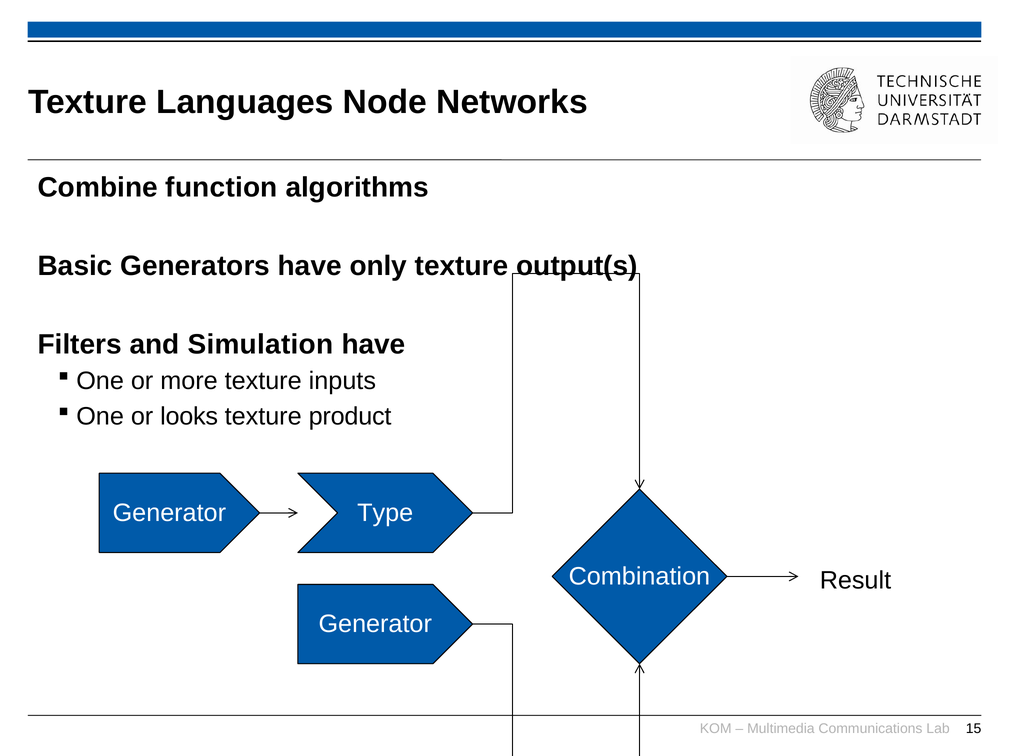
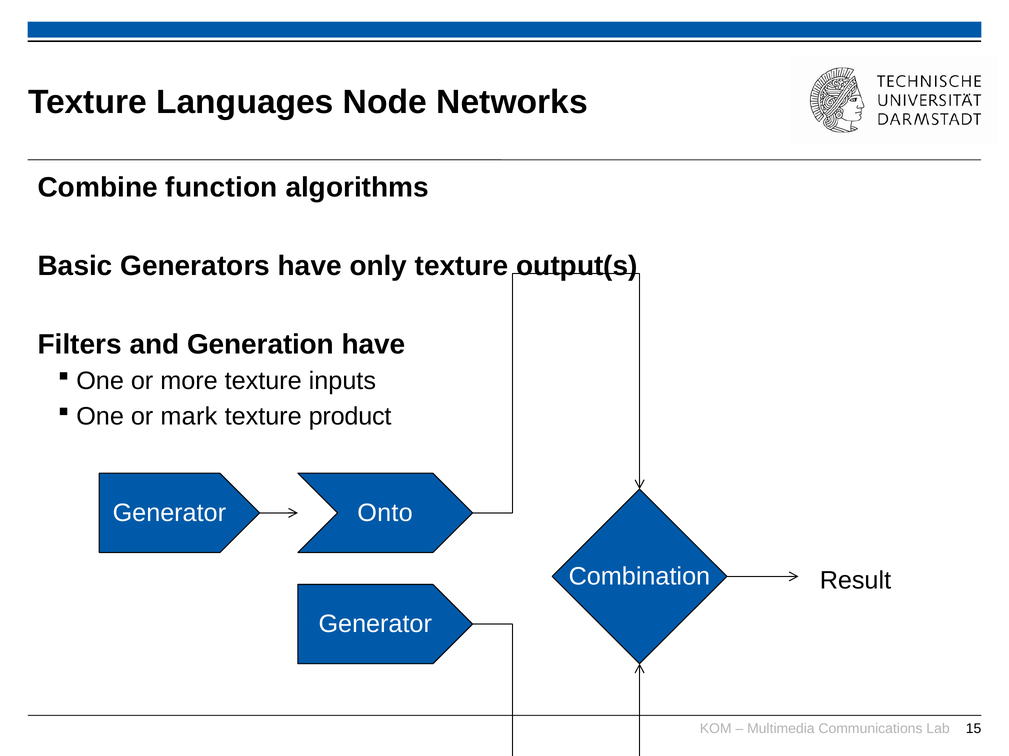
Simulation: Simulation -> Generation (261, 345)
looks: looks -> mark (189, 417)
Type: Type -> Onto (385, 513)
